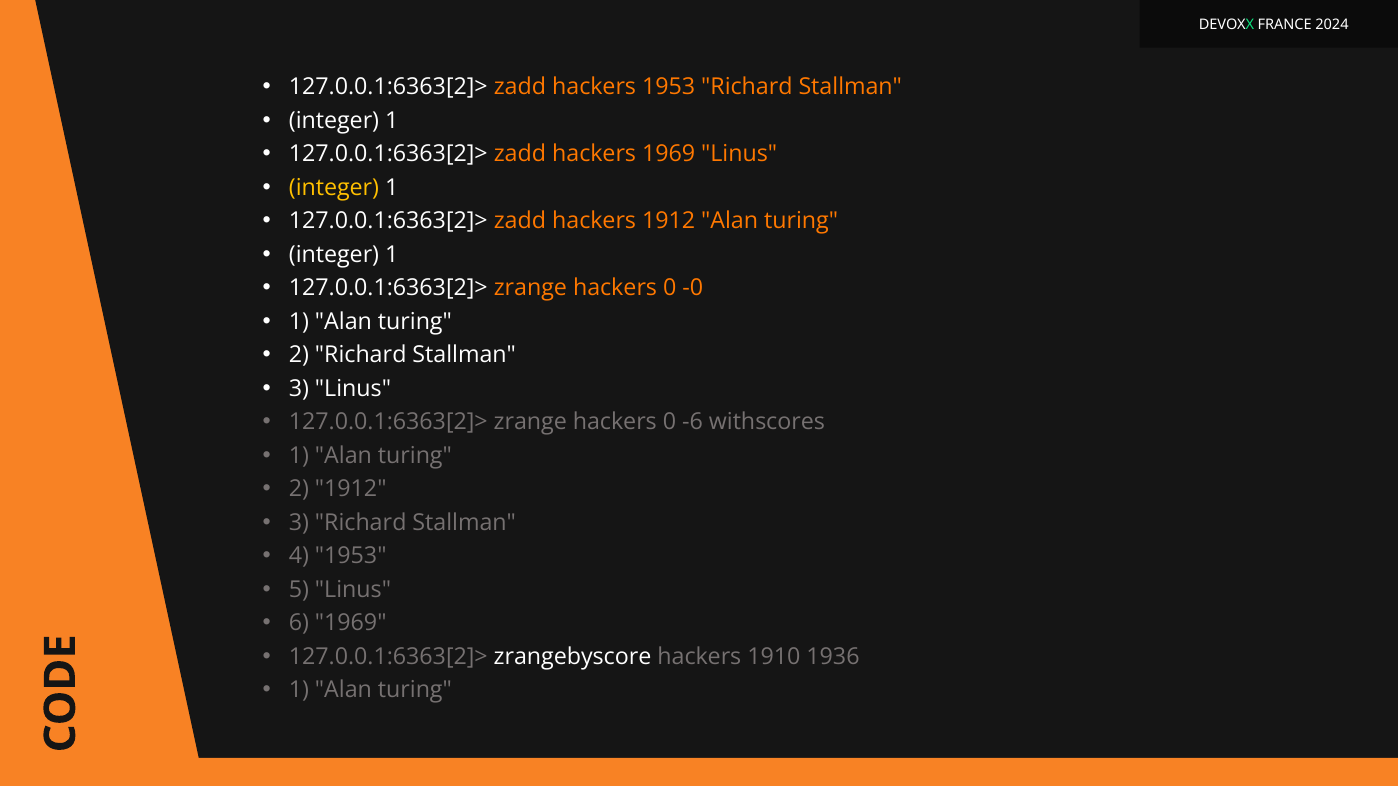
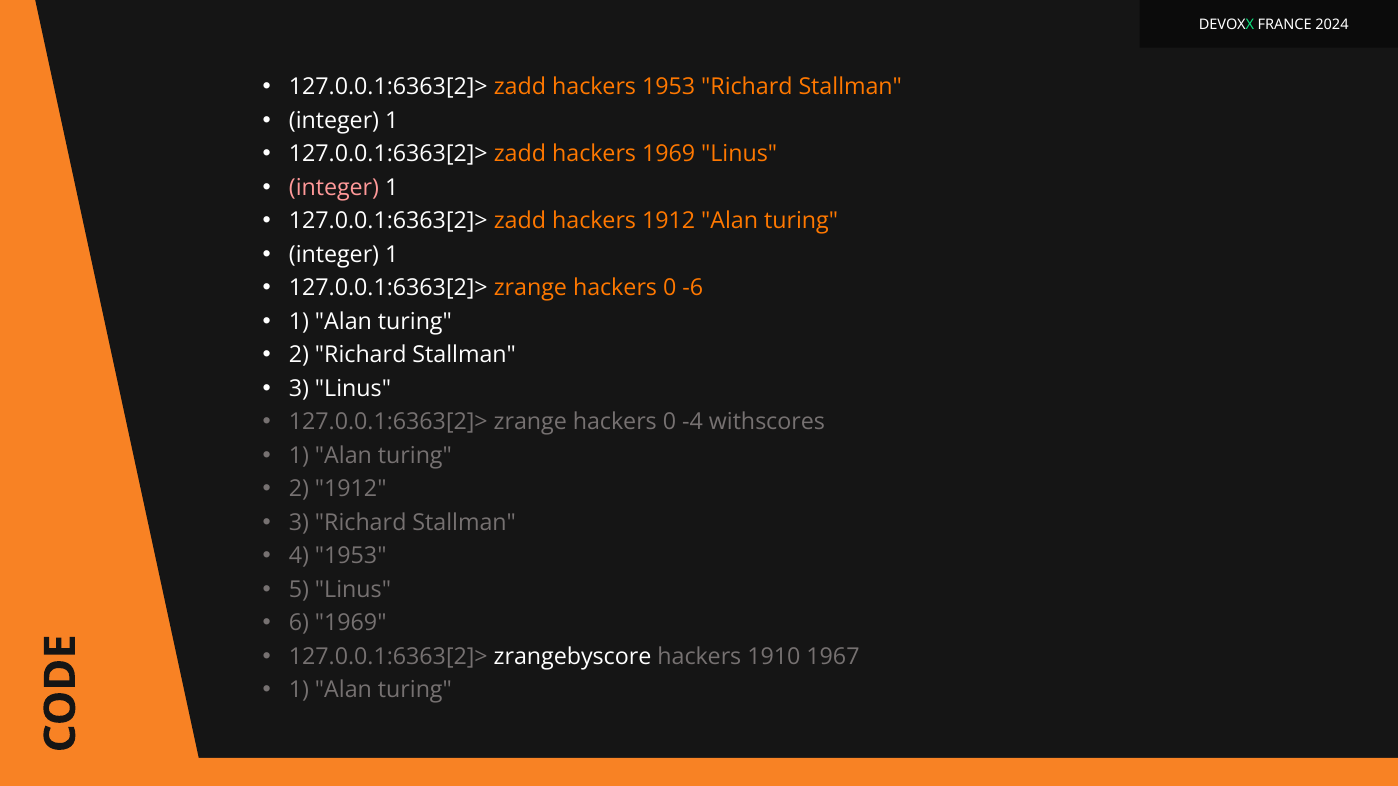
integer colour: yellow -> pink (334, 188)
-0: -0 -> -6 (693, 288)
-6: -6 -> -4 (693, 422)
1936: 1936 -> 1967 (833, 657)
